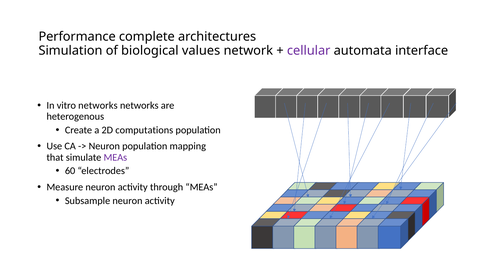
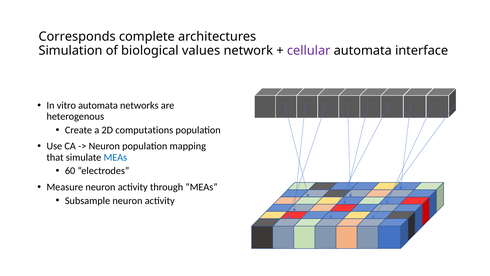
Performance: Performance -> Corresponds (77, 37)
vitro networks: networks -> automata (98, 105)
MEAs colour: purple -> blue (115, 157)
